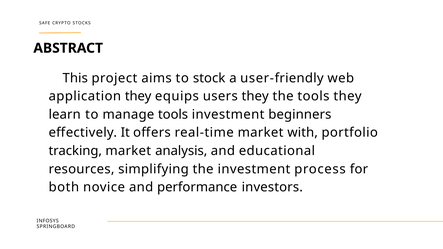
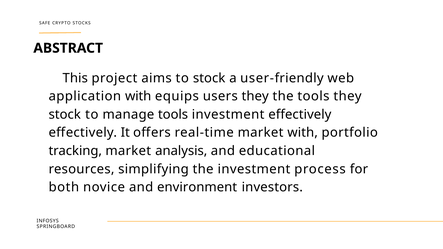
application they: they -> with (138, 96)
learn: learn -> stock (65, 115)
investment beginners: beginners -> effectively (300, 115)
performance: performance -> environment (197, 187)
